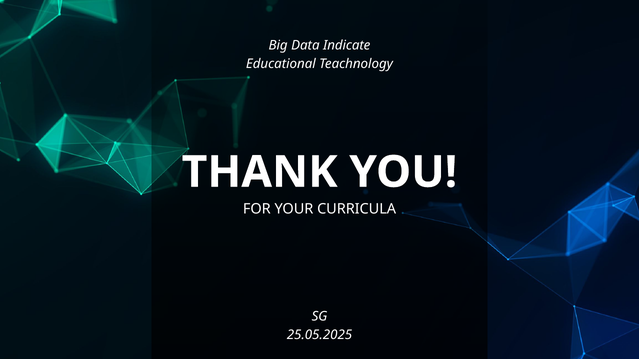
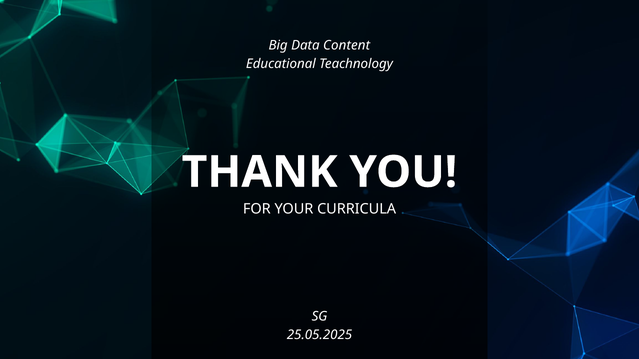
Indicate: Indicate -> Content (347, 45)
